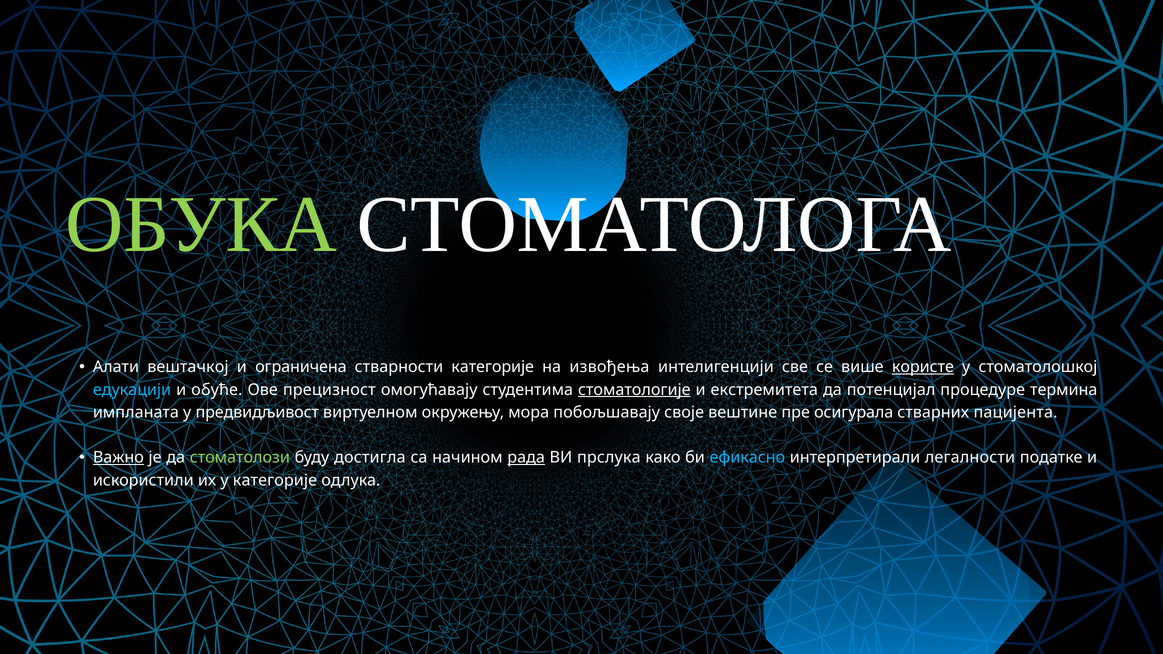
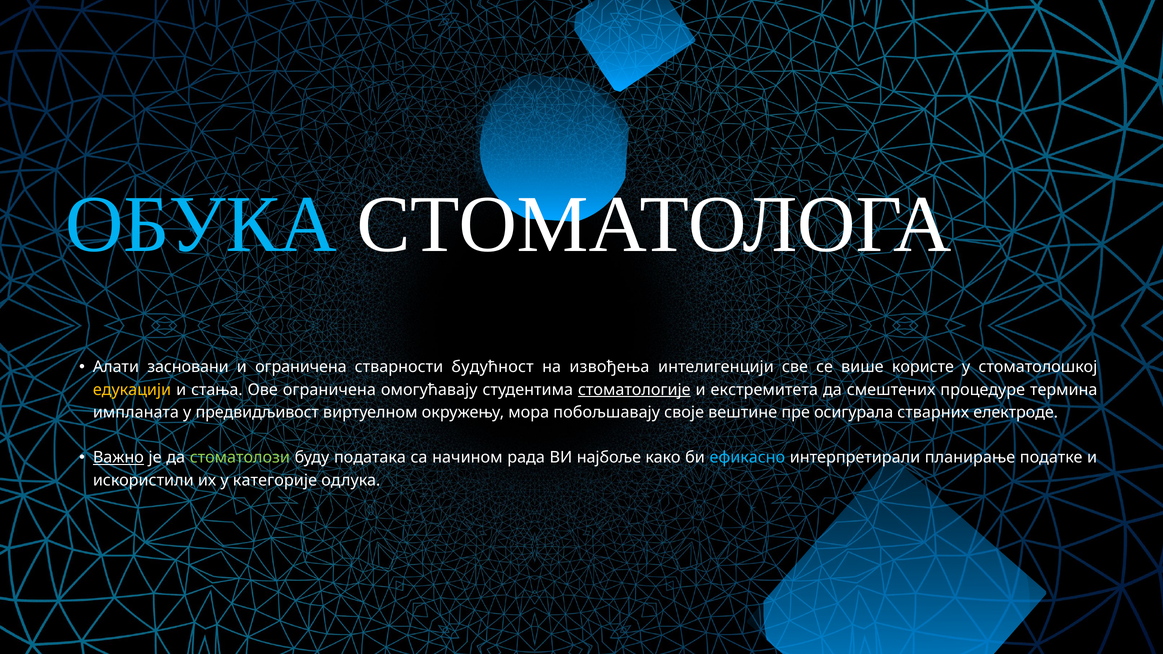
ОБУКА colour: light green -> light blue (201, 225)
вештачкој: вештачкој -> засновани (188, 367)
стварности категорије: категорије -> будућност (493, 367)
користе underline: present -> none (923, 367)
едукацији colour: light blue -> yellow (132, 390)
обуће: обуће -> стања (217, 390)
Ове прецизност: прецизност -> ограничена (329, 390)
потенцијал: потенцијал -> смештених (891, 390)
пацијента: пацијента -> електроде (1016, 412)
достигла: достигла -> података (370, 458)
рада underline: present -> none (526, 458)
прслука: прслука -> најбоље (609, 458)
легалности: легалности -> планирање (970, 458)
